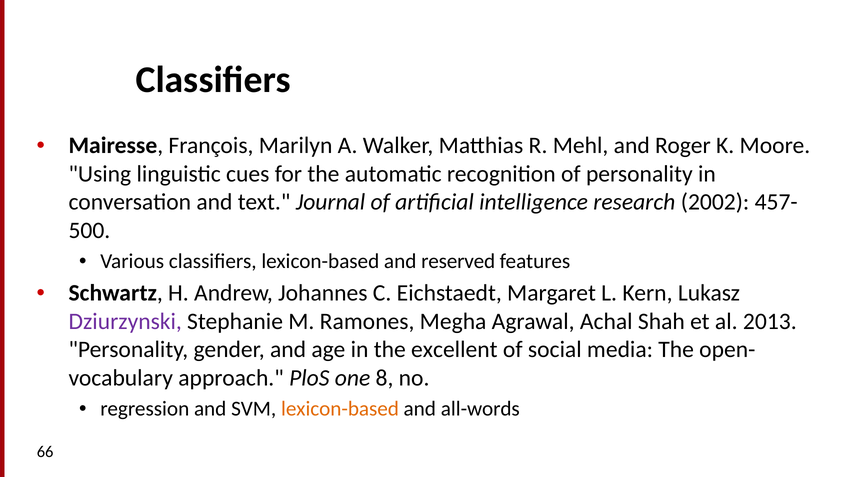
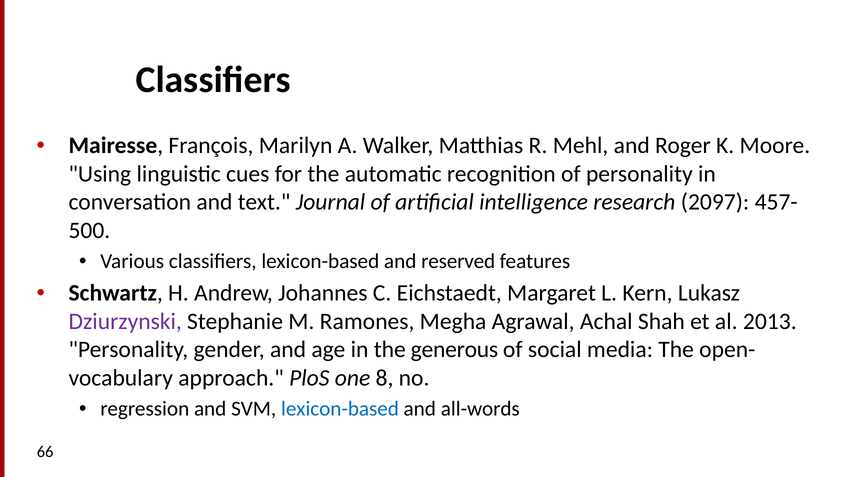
2002: 2002 -> 2097 (715, 202)
excellent: excellent -> generous (454, 350)
lexicon-based colour: orange -> blue (340, 409)
